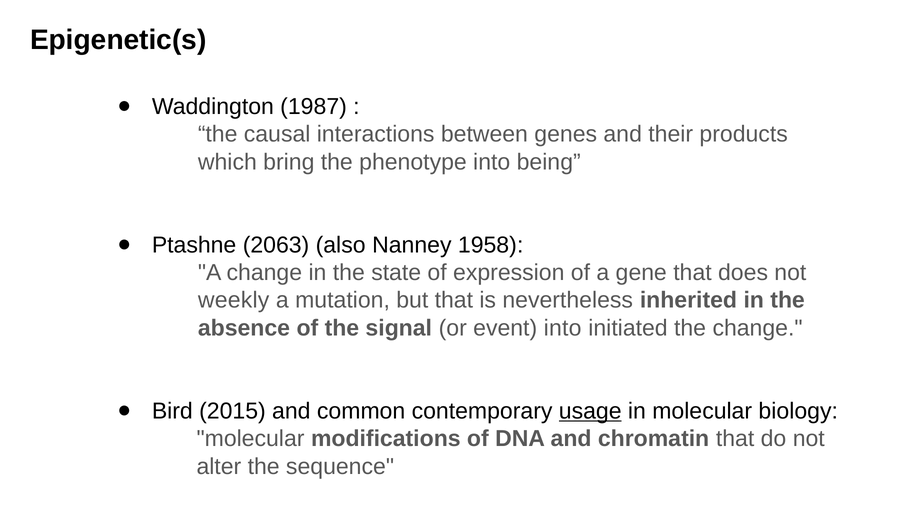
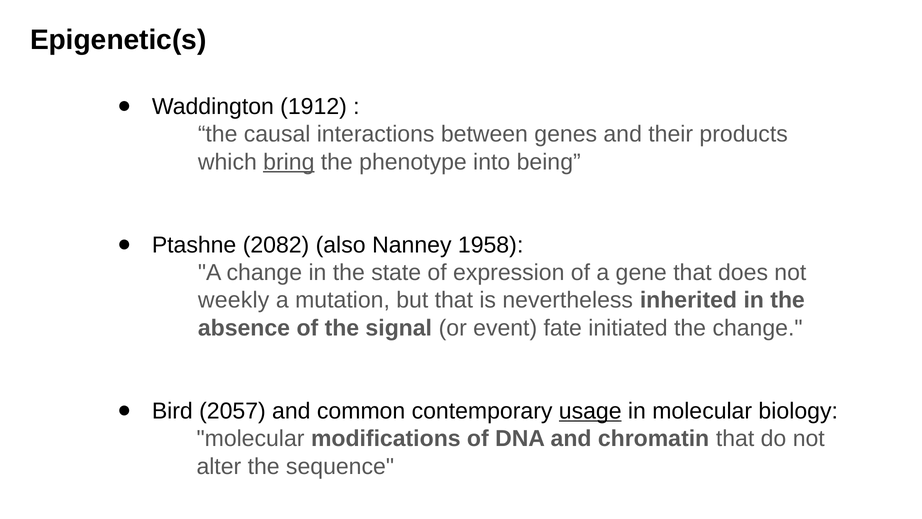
1987: 1987 -> 1912 (314, 107)
bring underline: none -> present (289, 162)
2063: 2063 -> 2082 (276, 245)
event into: into -> fate (563, 328)
2015: 2015 -> 2057 (232, 411)
